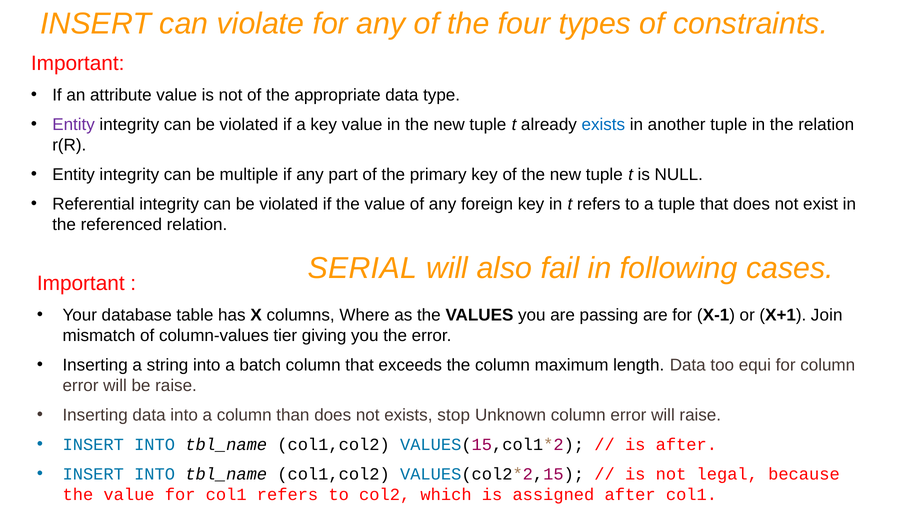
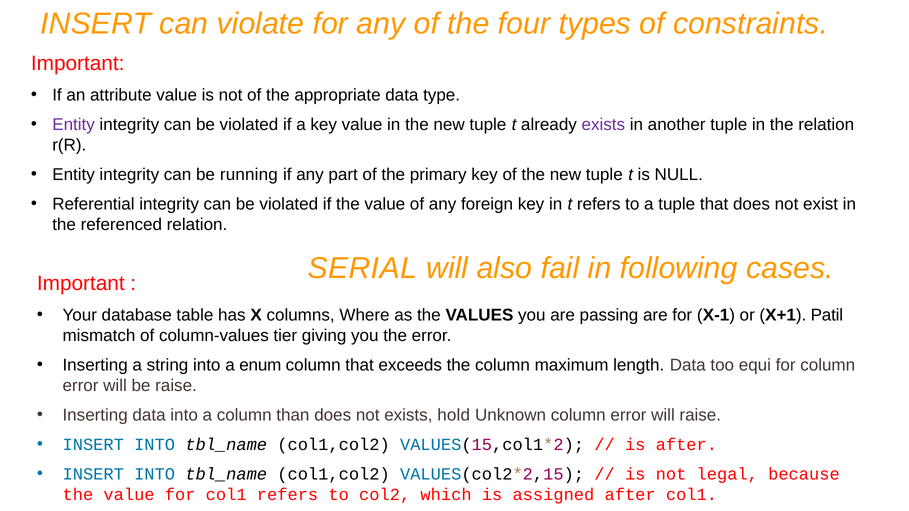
exists colour: blue -> purple (603, 125)
multiple: multiple -> running (249, 175)
Join: Join -> Patil (827, 315)
batch: batch -> enum (260, 365)
stop: stop -> hold (454, 415)
